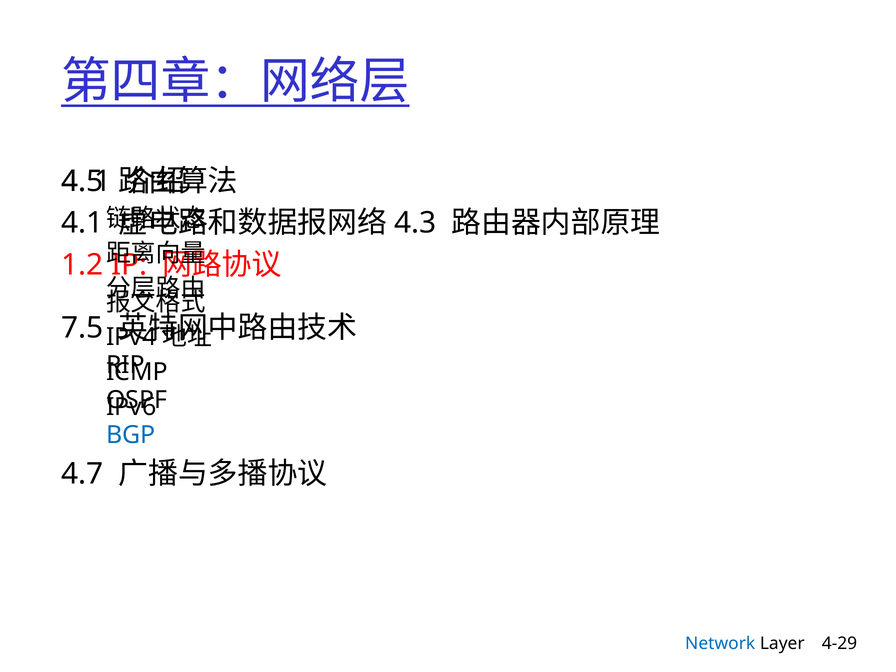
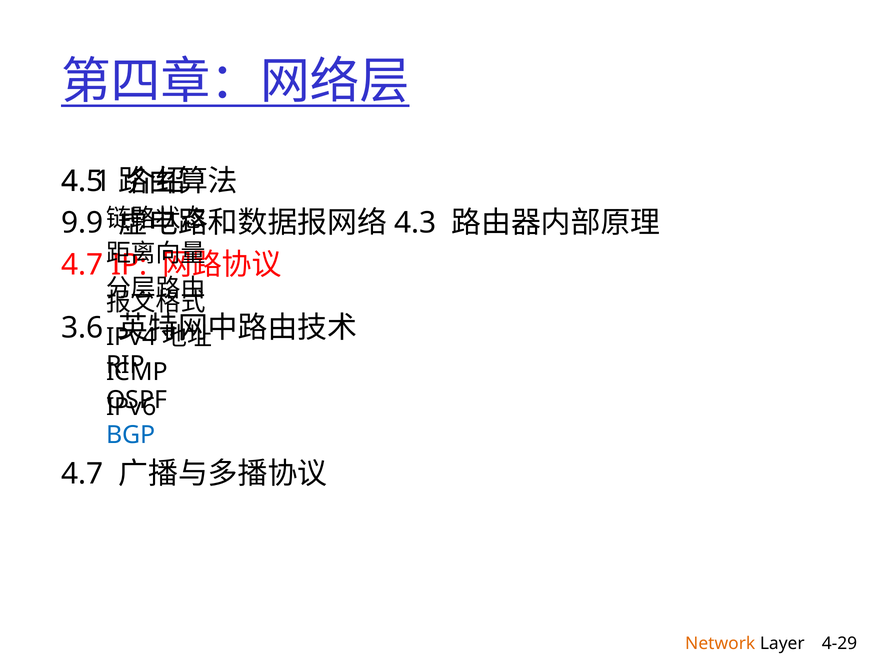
4.1: 4.1 -> 9.9 (82, 223)
1.2: 1.2 -> 4.7 (82, 265)
7.5: 7.5 -> 3.6 (82, 328)
Network colour: blue -> orange (720, 643)
